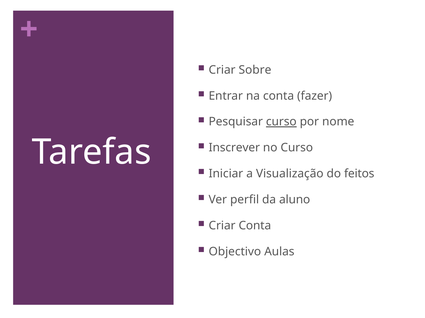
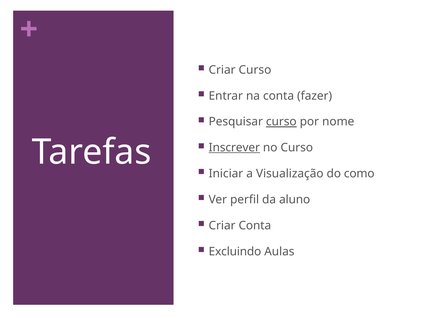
Criar Sobre: Sobre -> Curso (255, 70)
Inscrever underline: none -> present (234, 148)
feitos: feitos -> como (359, 174)
Objectivo: Objectivo -> Excluindo (235, 252)
